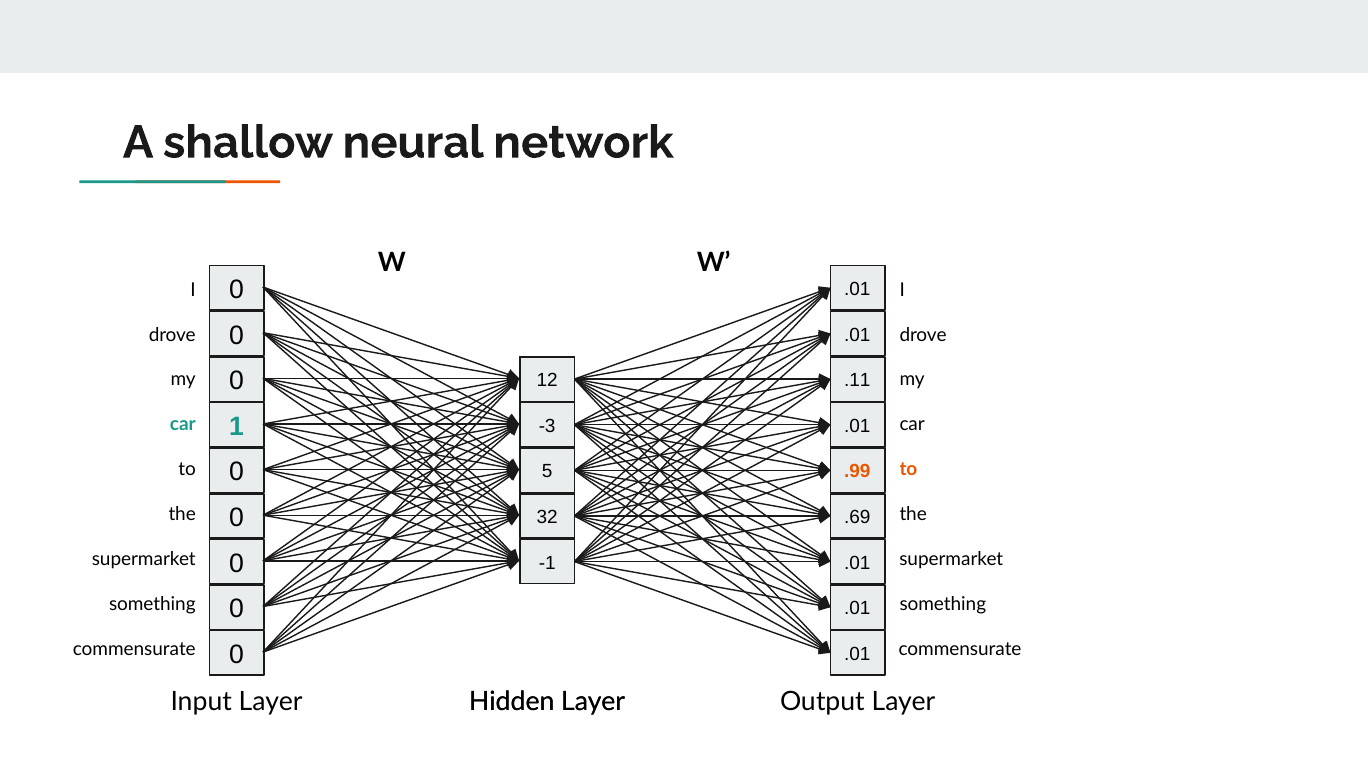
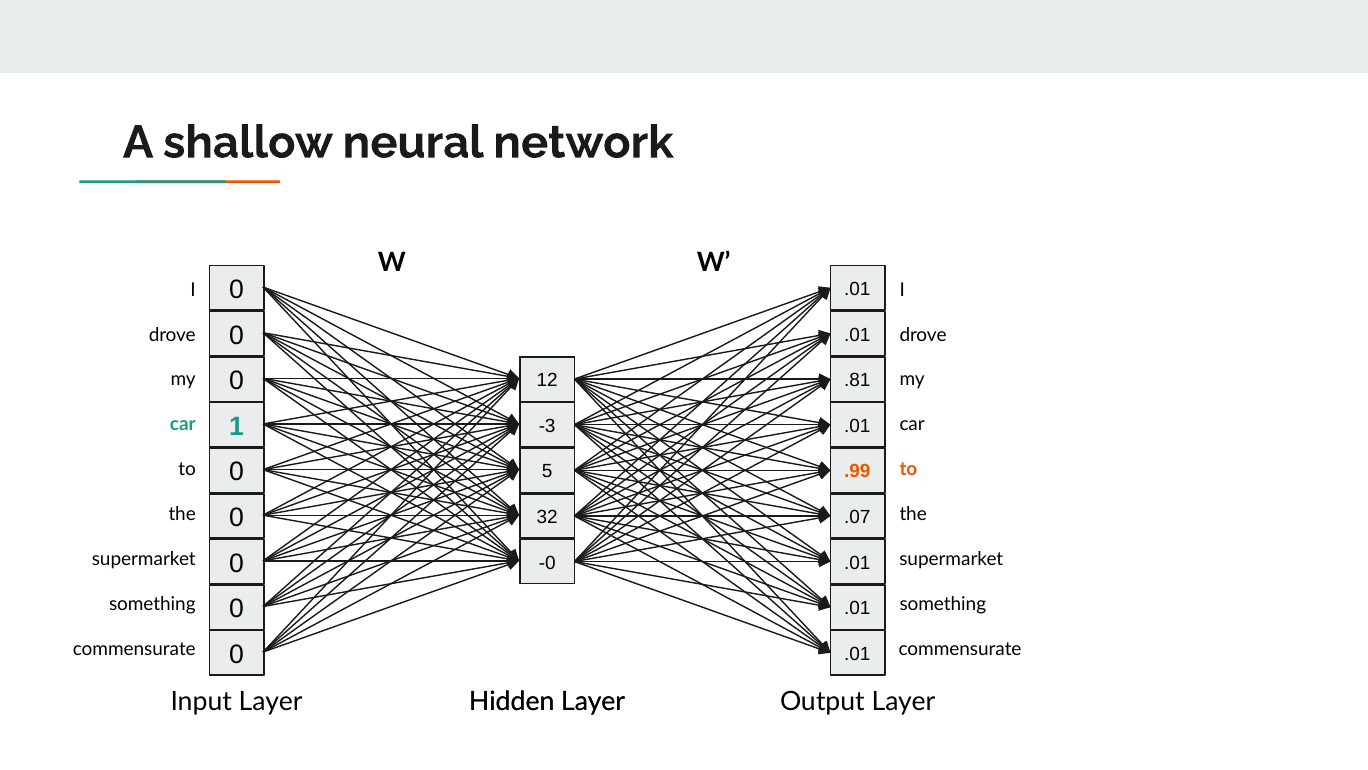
.11: .11 -> .81 (857, 380)
.69: .69 -> .07 (857, 517)
-1: -1 -> -0 (547, 563)
